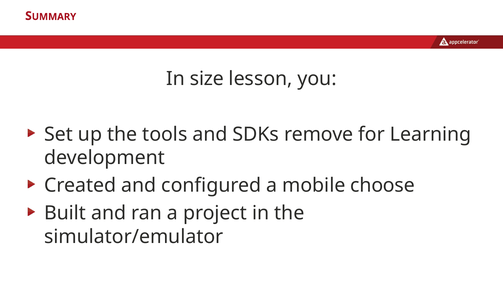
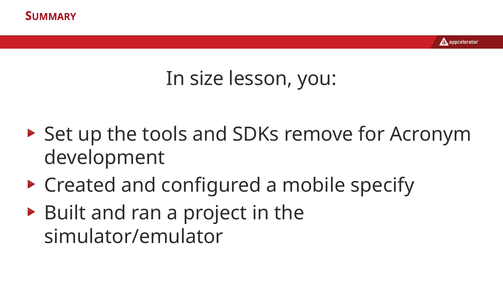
Learning: Learning -> Acronym (431, 134)
choose: choose -> specify (382, 185)
